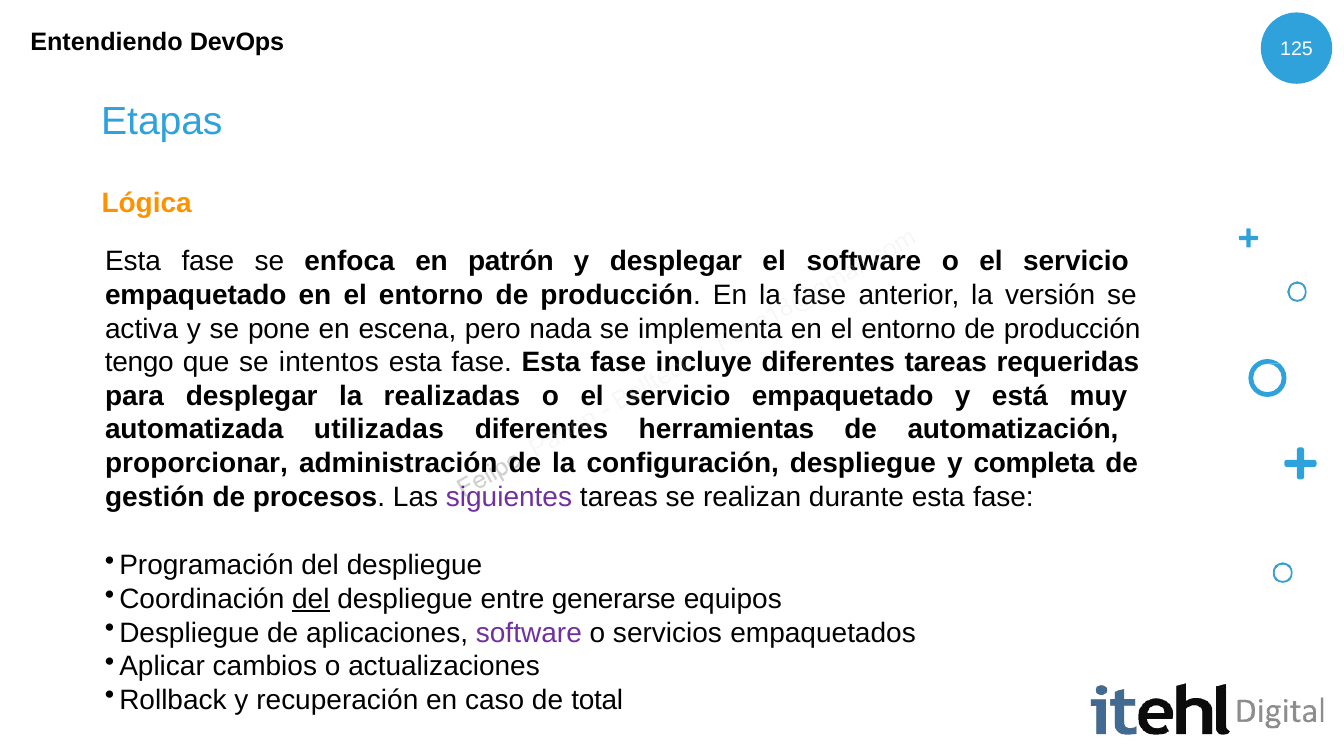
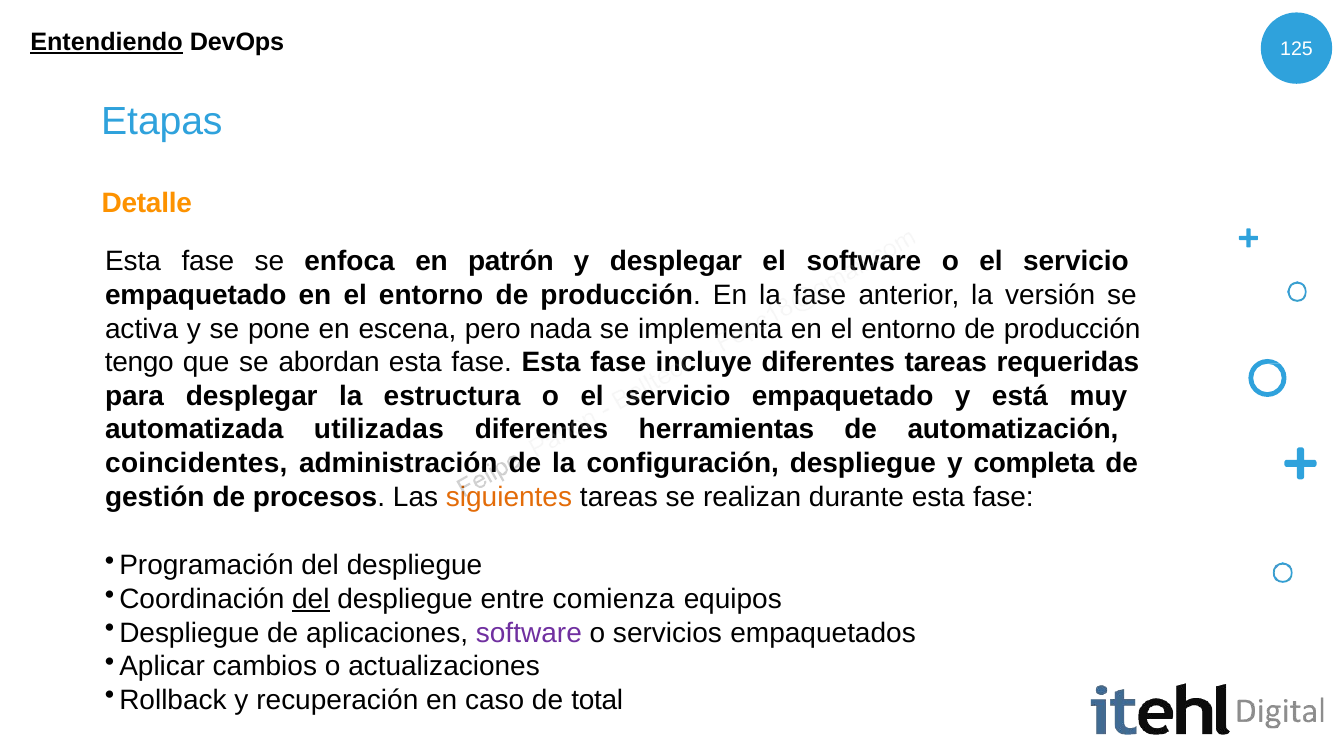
Entendiendo underline: none -> present (107, 42)
Lógica: Lógica -> Detalle (147, 203)
intentos: intentos -> abordan (329, 362)
realizadas: realizadas -> estructura (452, 396)
proporcionar: proporcionar -> coincidentes (196, 463)
siguientes colour: purple -> orange (509, 497)
generarse: generarse -> comienza (614, 599)
